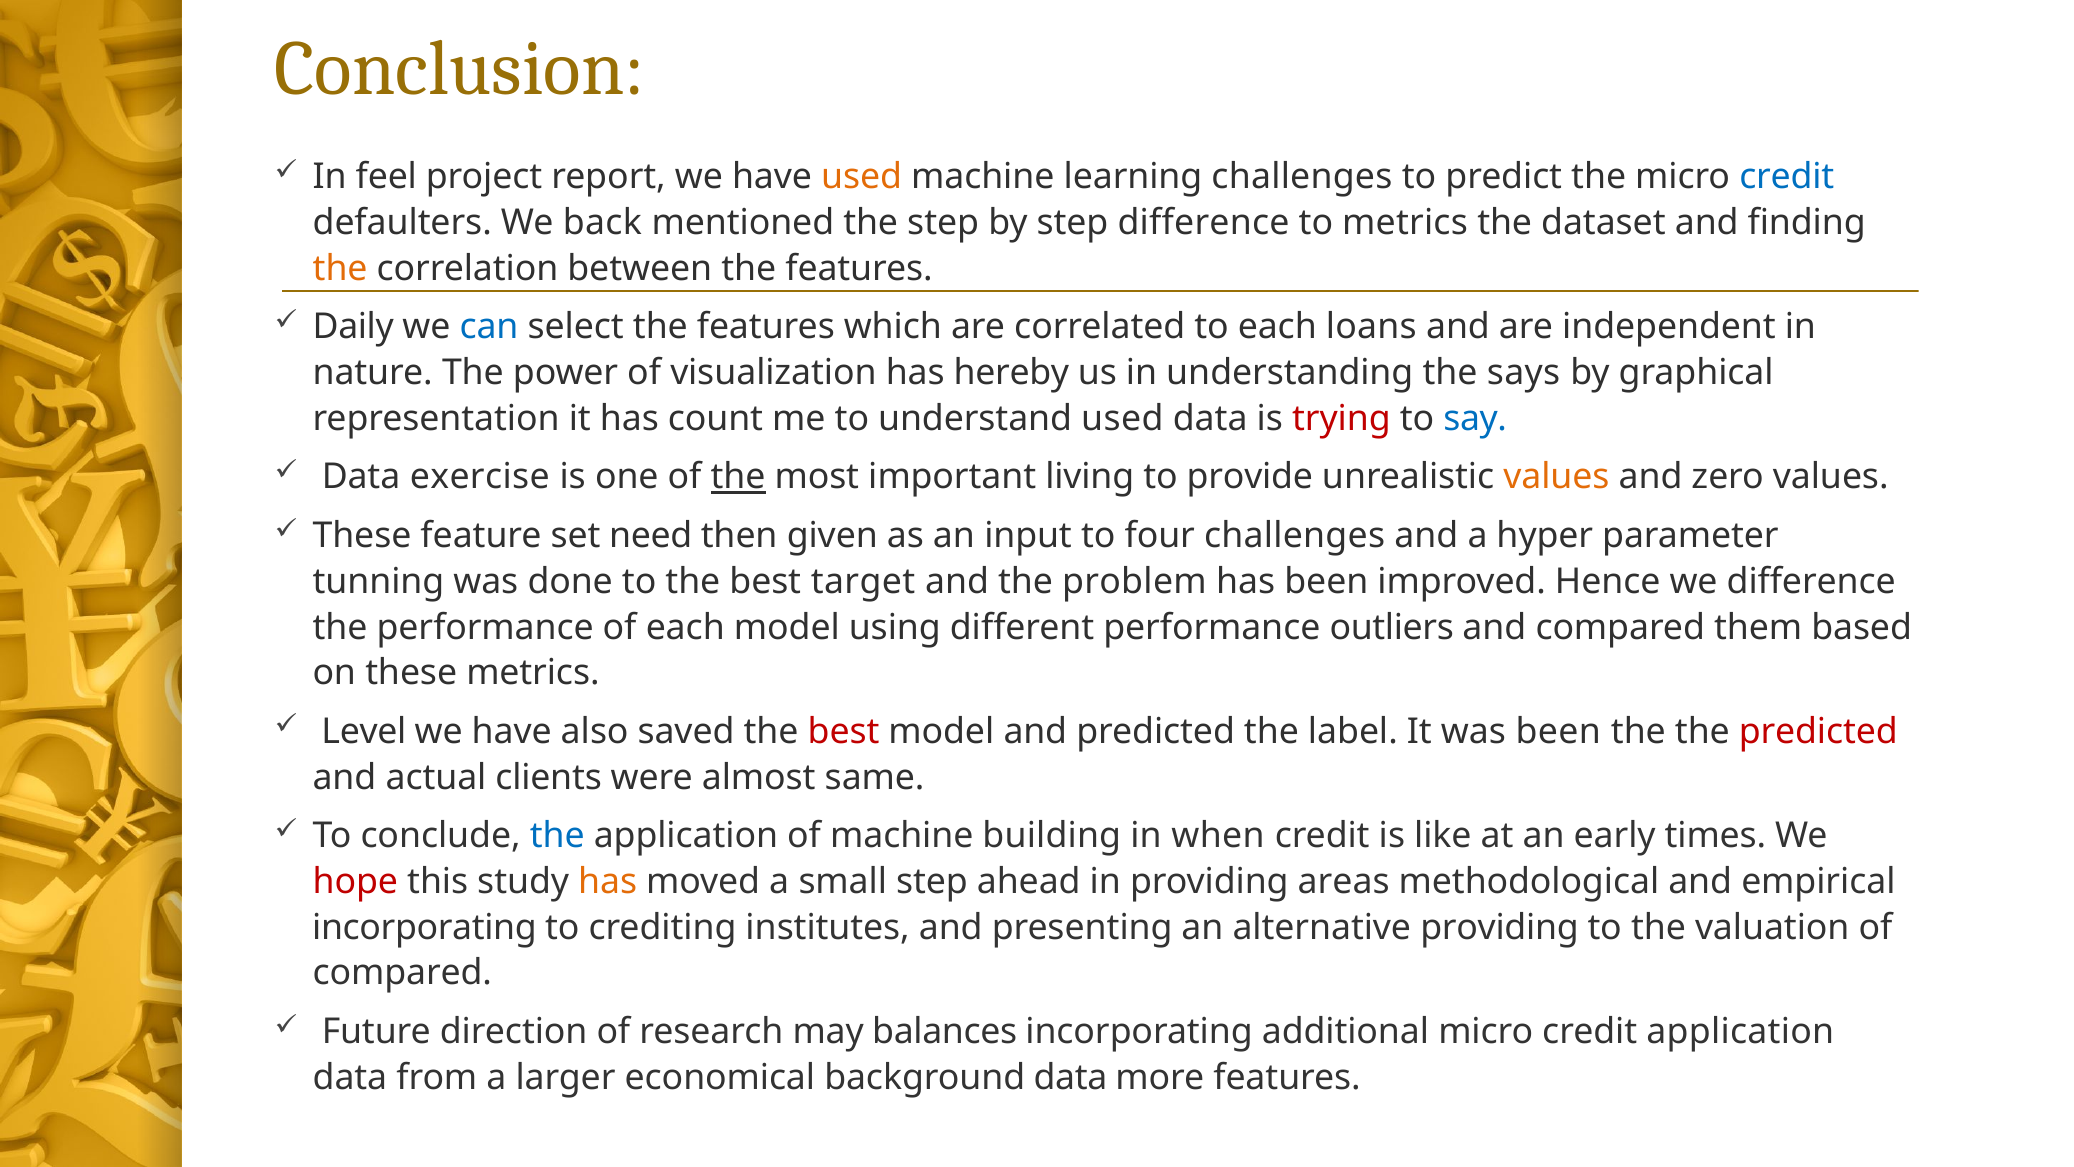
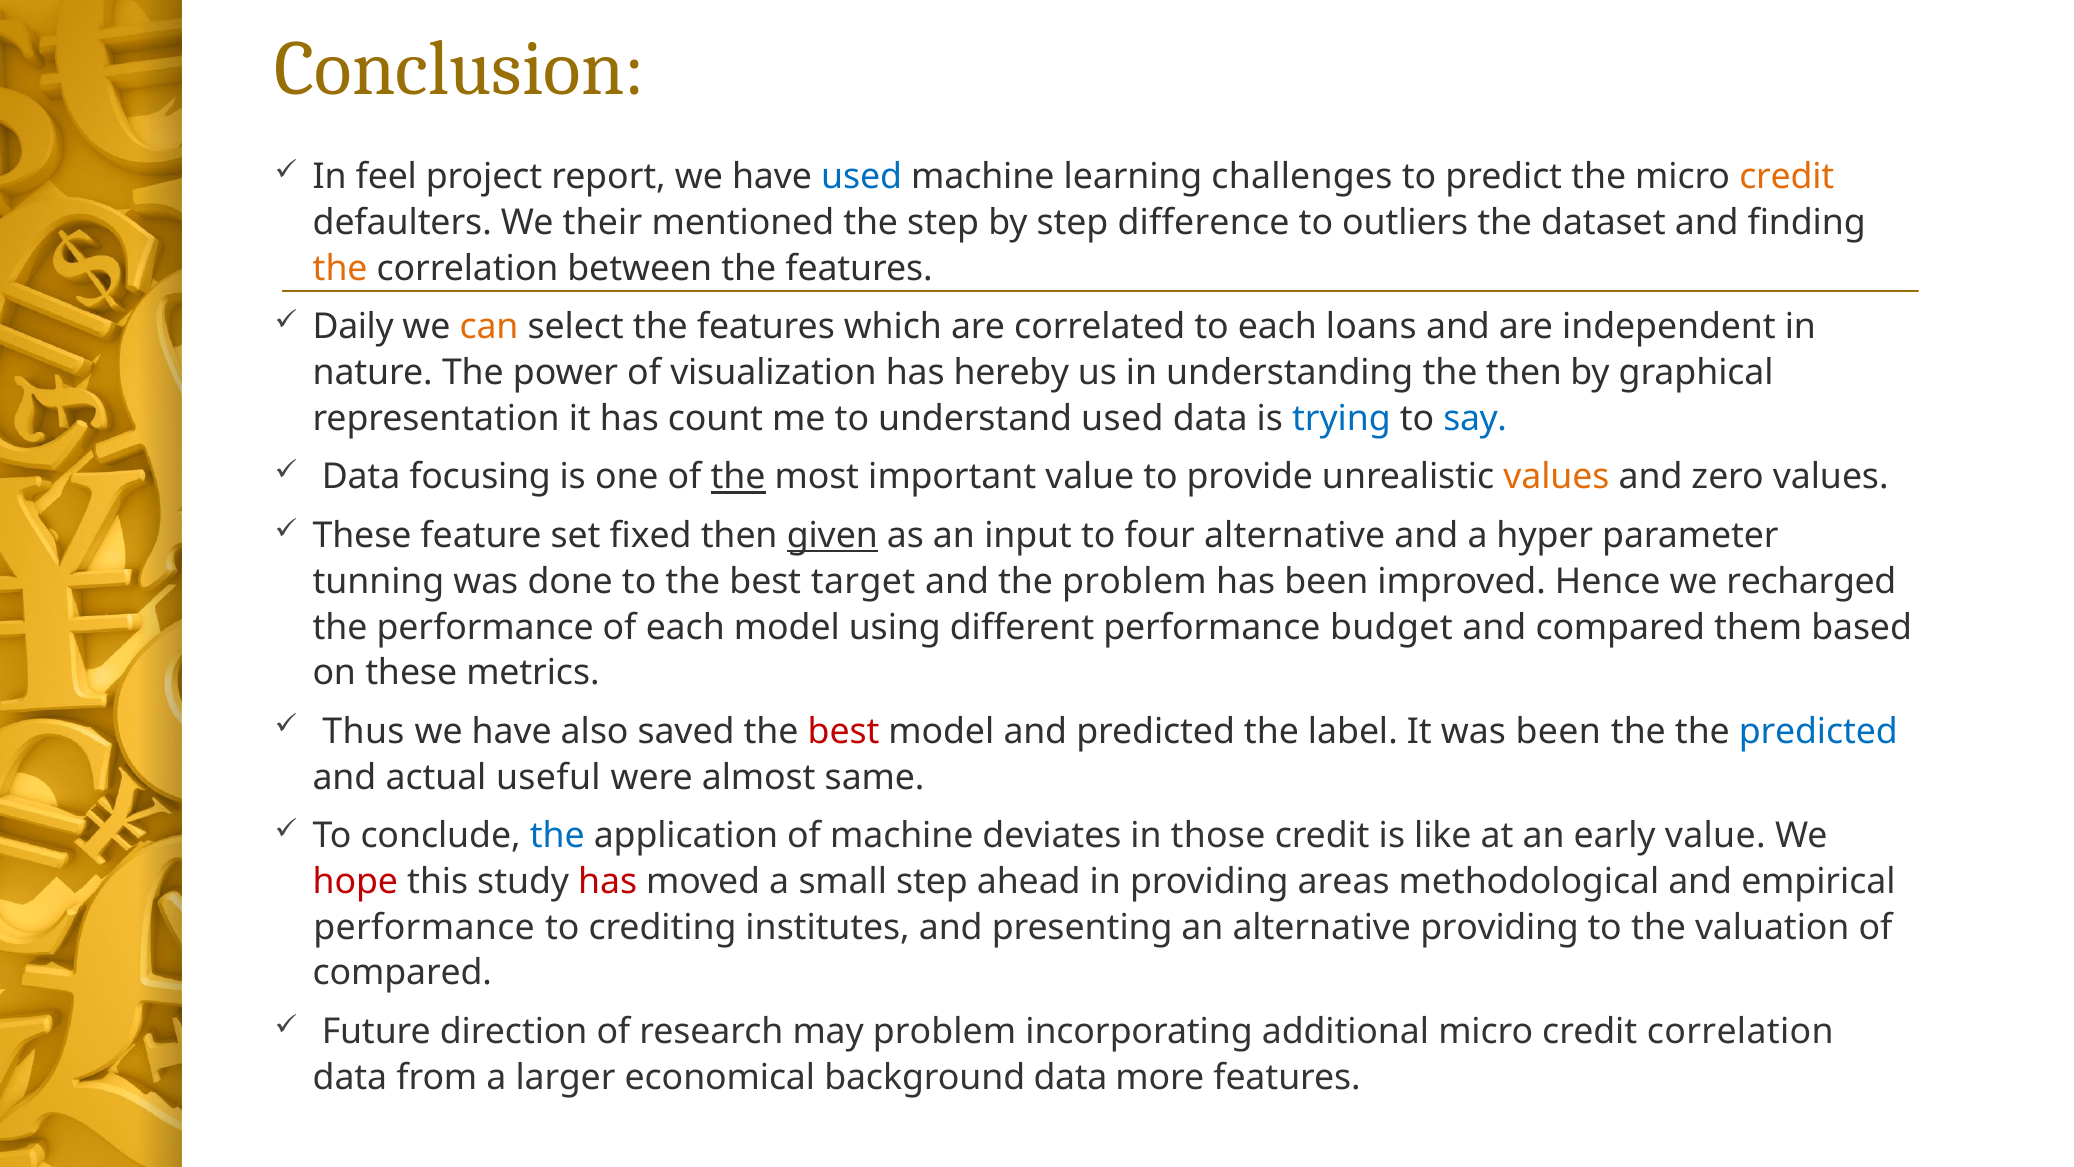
used colour: orange -> blue (862, 177)
credit colour: blue -> orange (1787, 177)
back: back -> their (602, 223)
to metrics: metrics -> outliers (1405, 223)
can colour: blue -> orange (489, 327)
the says: says -> then (1524, 373)
trying colour: red -> blue (1341, 418)
exercise: exercise -> focusing (480, 477)
important living: living -> value (1090, 477)
need: need -> fixed (651, 536)
given underline: none -> present (832, 536)
four challenges: challenges -> alternative (1295, 536)
we difference: difference -> recharged (1811, 581)
outliers: outliers -> budget (1391, 627)
Level: Level -> Thus (363, 732)
predicted colour: red -> blue (1818, 732)
clients: clients -> useful (548, 777)
building: building -> deviates (1052, 836)
when: when -> those (1218, 836)
early times: times -> value (1715, 836)
has colour: orange -> red (608, 882)
incorporating: incorporating -> performance (424, 927)
may balances: balances -> problem (945, 1032)
credit application: application -> correlation (1740, 1032)
